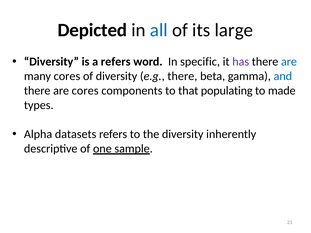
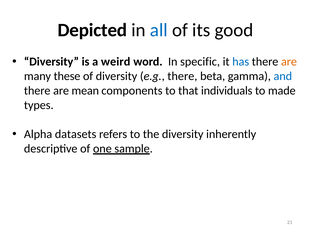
large: large -> good (234, 30)
a refers: refers -> weird (116, 62)
has colour: purple -> blue (241, 62)
are colour: blue -> orange (289, 62)
many cores: cores -> these (67, 76)
are cores: cores -> mean (85, 91)
populating: populating -> individuals (227, 91)
